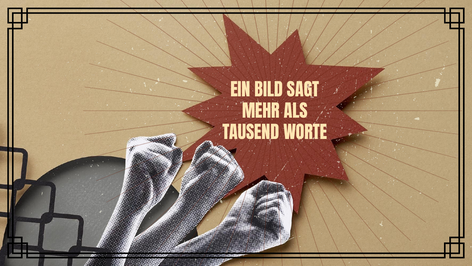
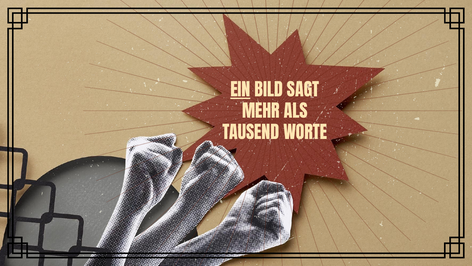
EIN underline: none -> present (240, 91)
